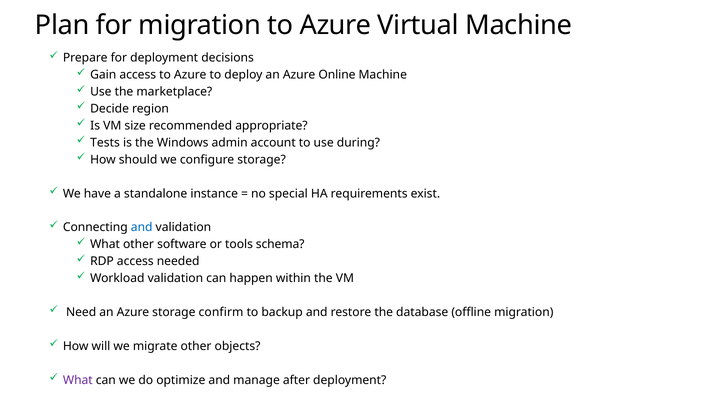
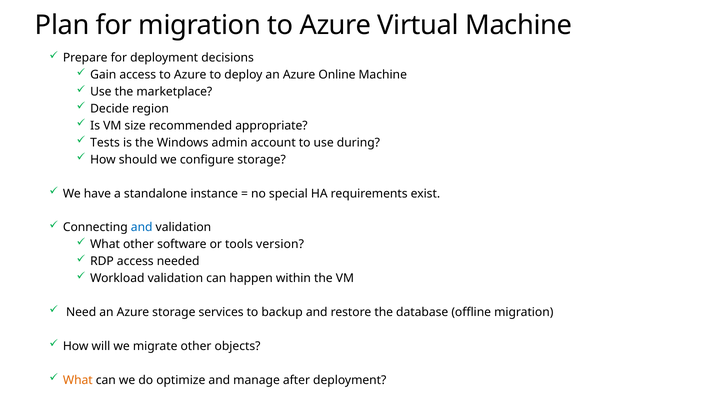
schema: schema -> version (280, 244)
confirm: confirm -> services (221, 312)
What colour: purple -> orange (78, 380)
